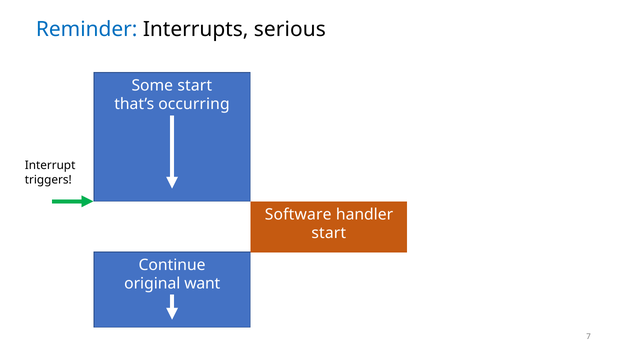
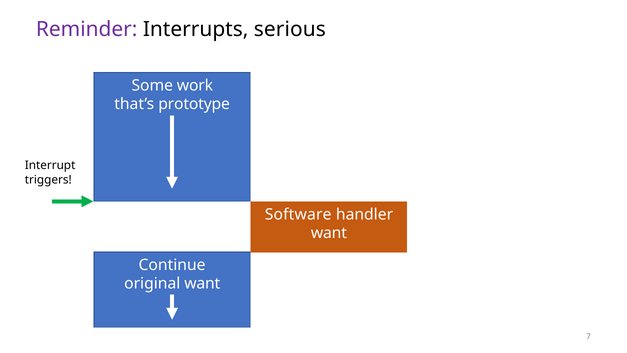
Reminder colour: blue -> purple (87, 29)
Some start: start -> work (195, 85)
occurring: occurring -> prototype (194, 104)
start: start -> want (329, 233)
